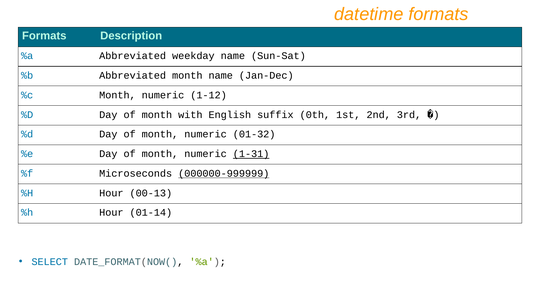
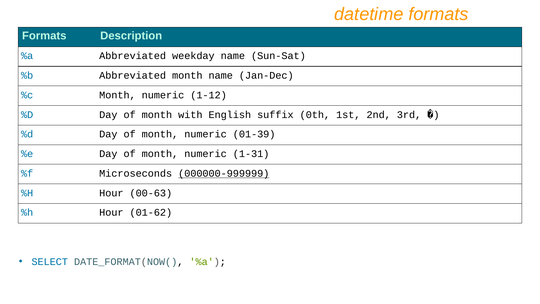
01-32: 01-32 -> 01-39 (254, 134)
1-31 underline: present -> none (251, 154)
00-13: 00-13 -> 00-63 (151, 193)
01-14: 01-14 -> 01-62 (151, 212)
